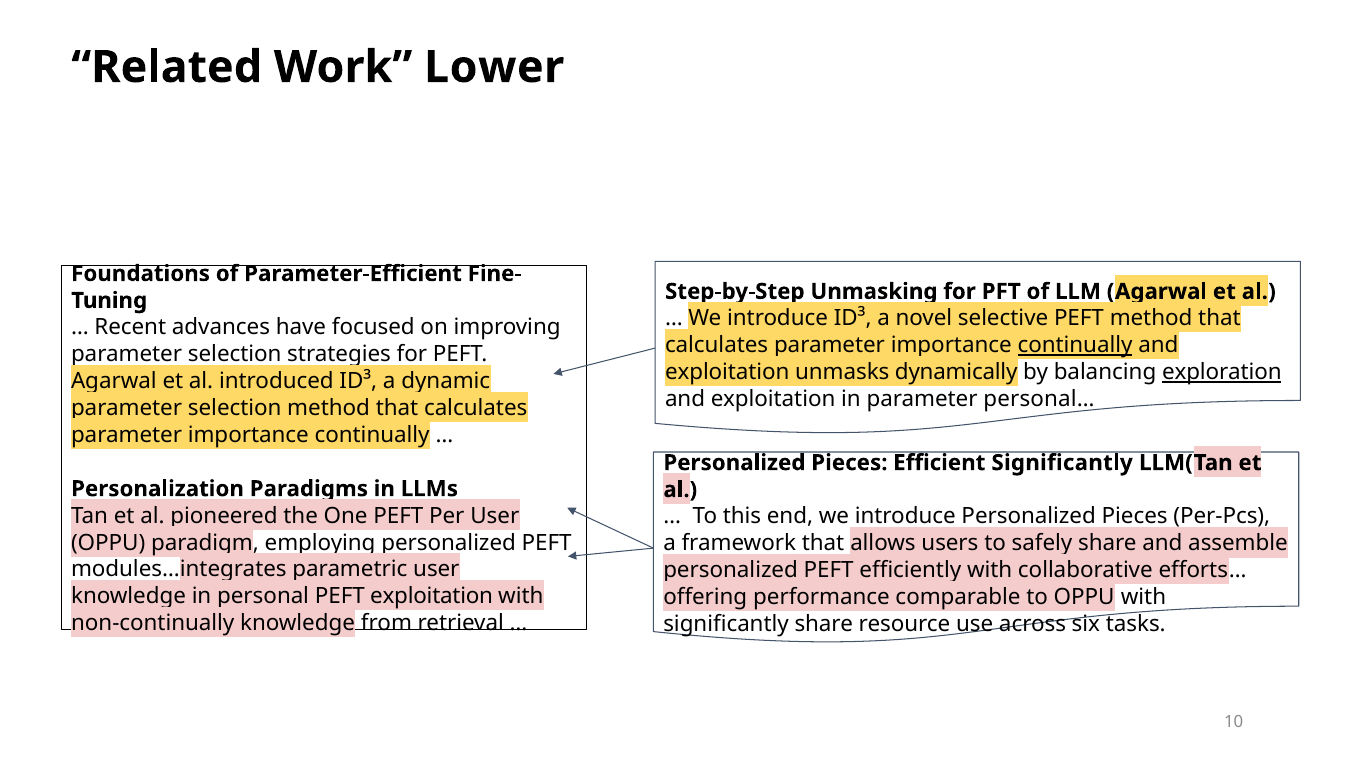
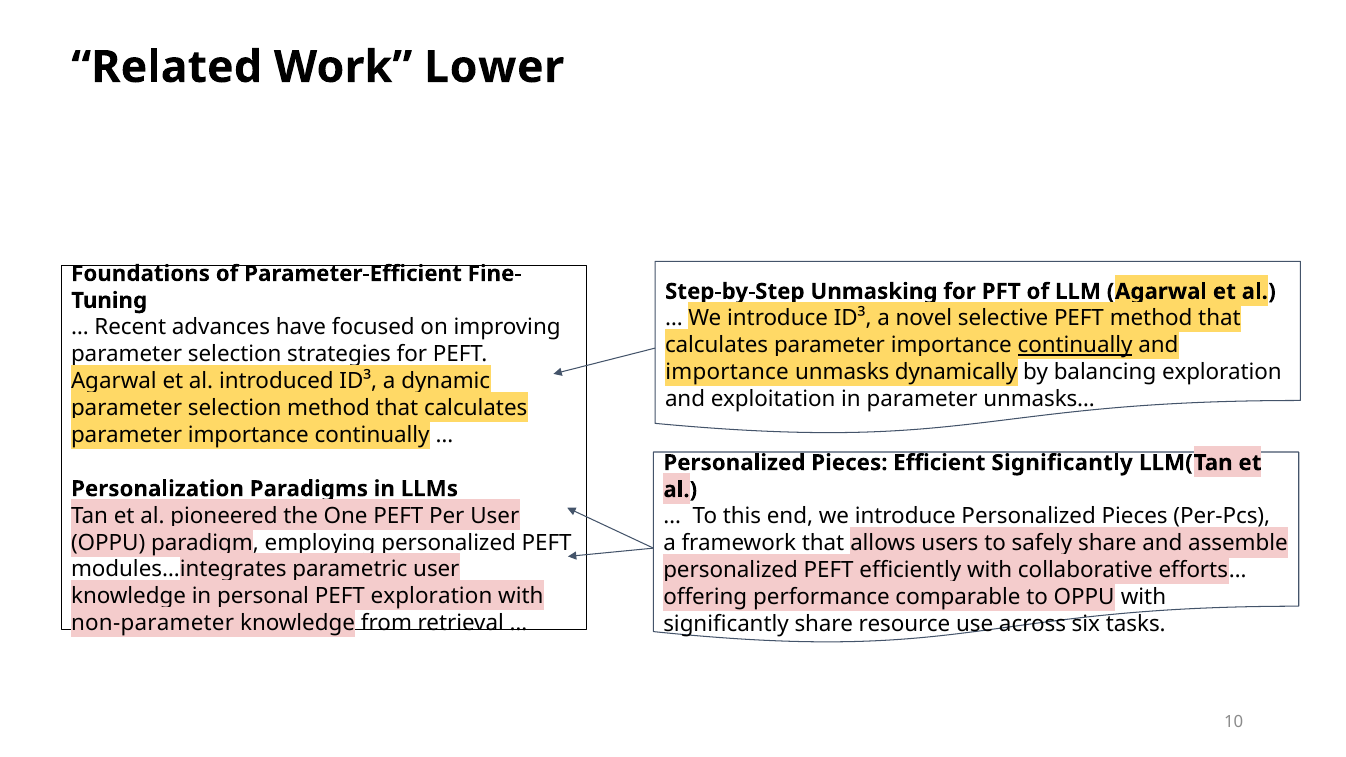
exploitation: exploitation -> importance (727, 372)
exploration underline: present -> none (1222, 372)
personal…: personal… -> unmasks… (1039, 399)
exploitation: exploitation -> exploration (431, 597)
non-continually: non-continually -> non-parameter (153, 623)
